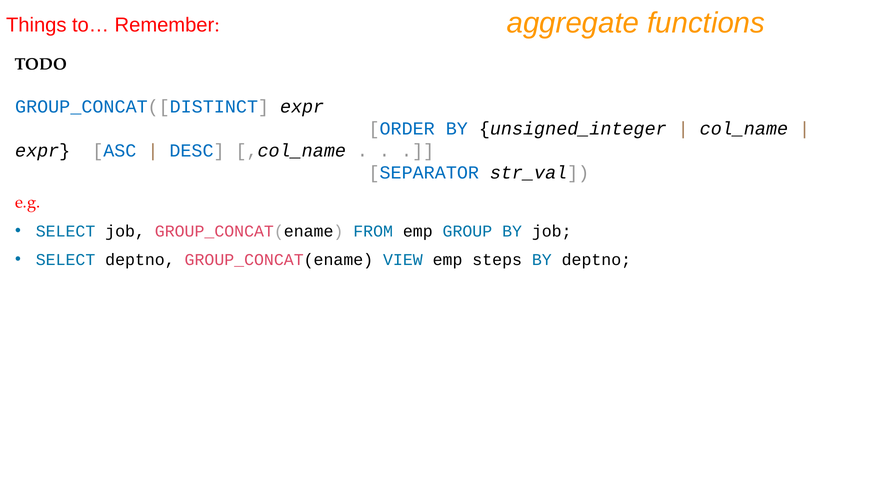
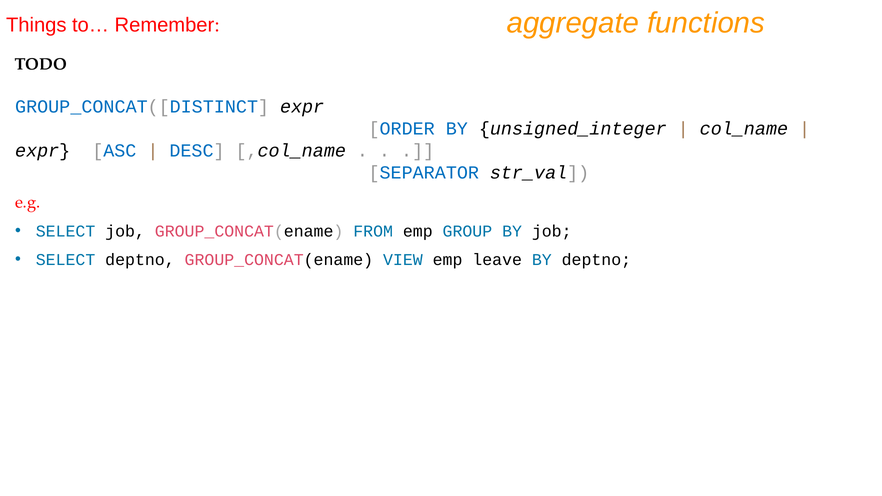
steps: steps -> leave (497, 260)
